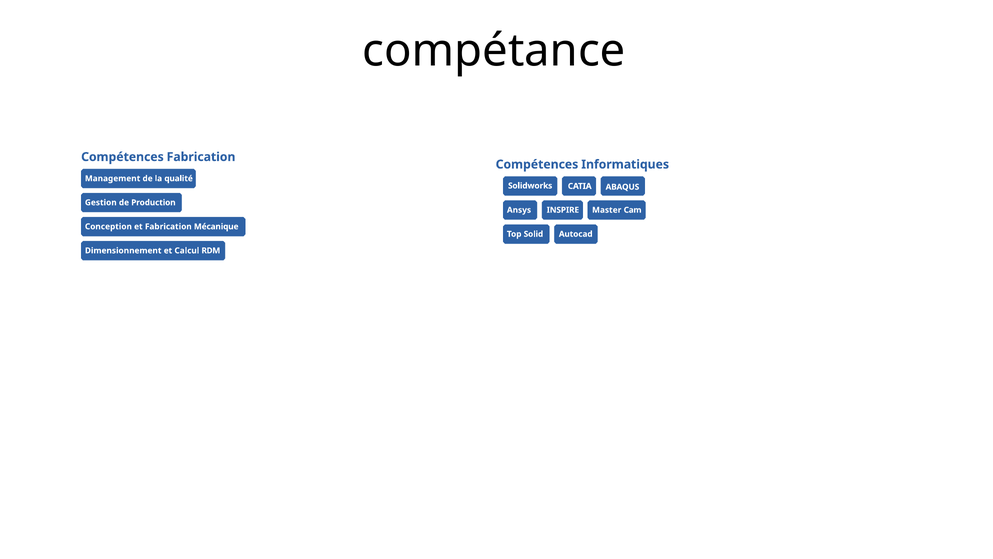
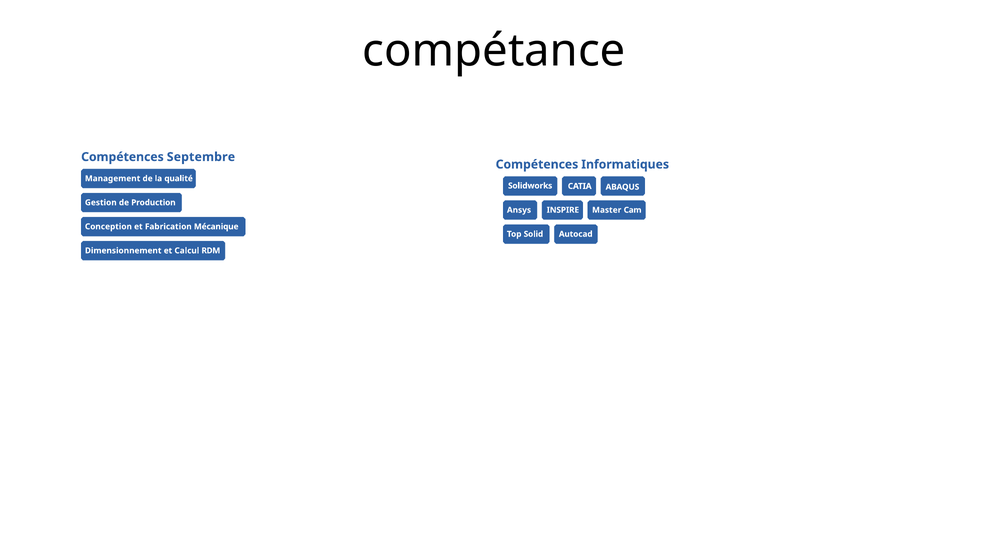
Compétences Fabrication: Fabrication -> Septembre (201, 157)
